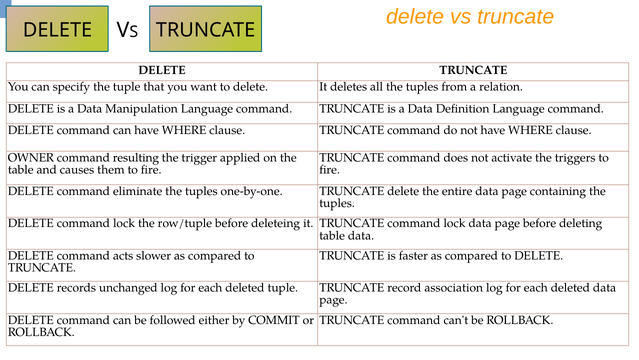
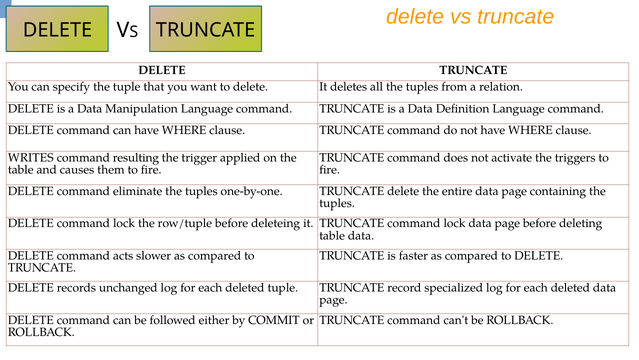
OWNER: OWNER -> WRITES (31, 157)
association: association -> specialized (454, 287)
